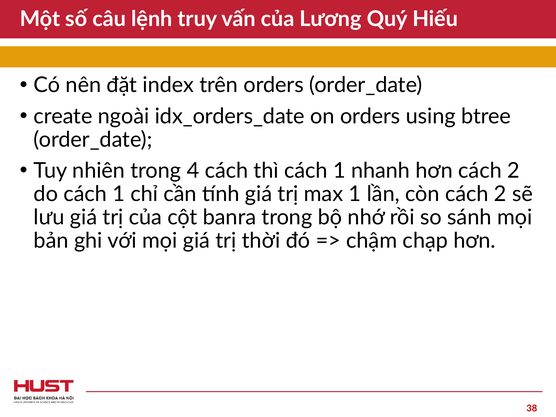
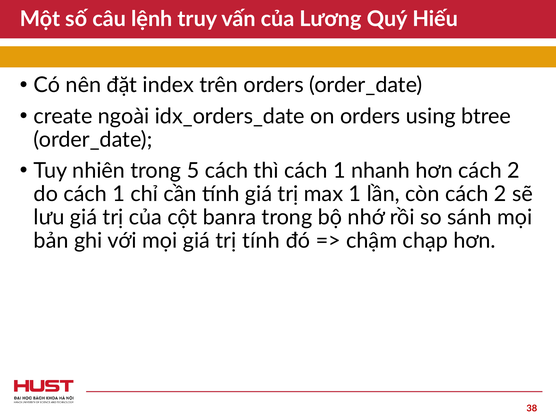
4: 4 -> 5 (193, 171)
trị thời: thời -> tính (261, 241)
